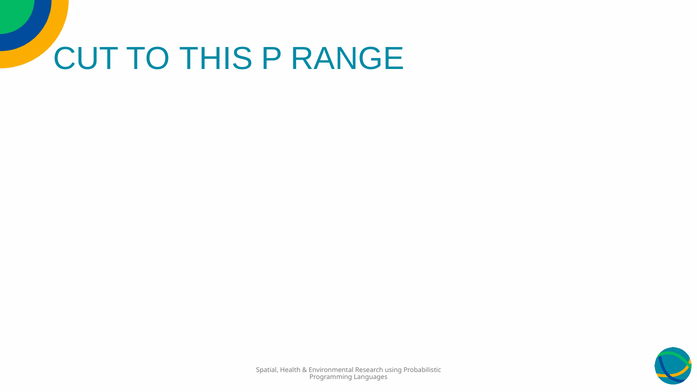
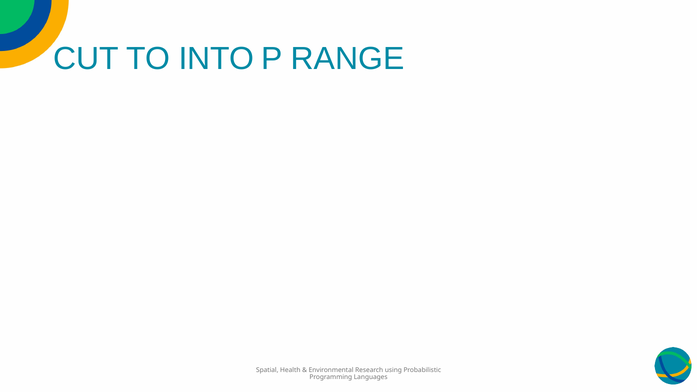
THIS: THIS -> INTO (217, 59)
